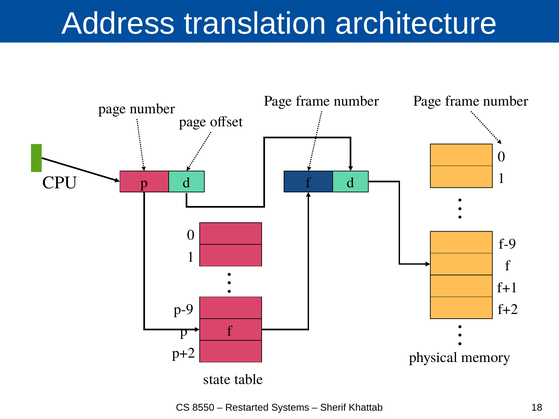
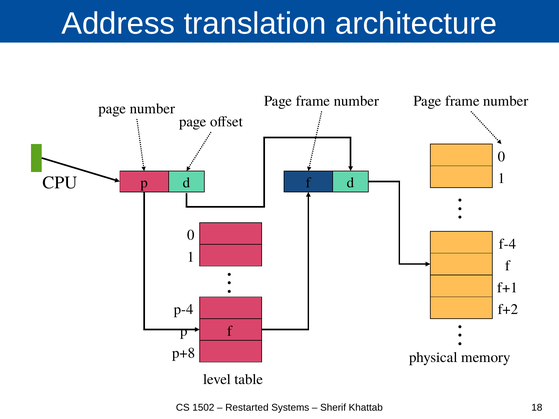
f-9: f-9 -> f-4 (508, 244)
p-9: p-9 -> p-4 (184, 309)
p+2: p+2 -> p+8 (184, 353)
state: state -> level (217, 379)
8550: 8550 -> 1502 (203, 408)
